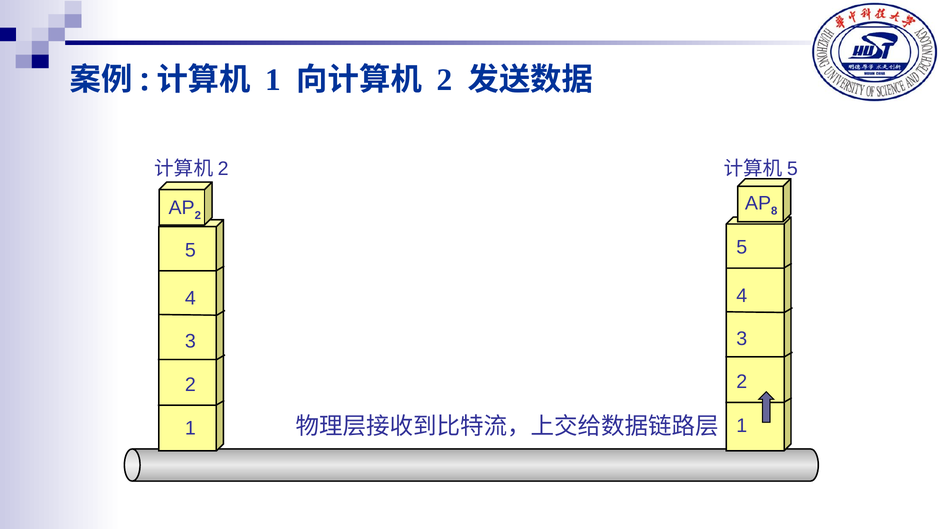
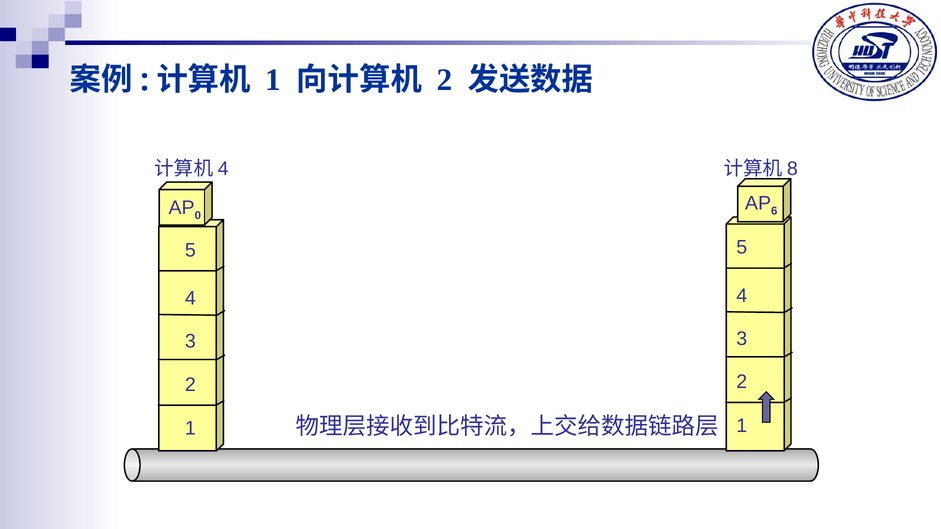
2: 2 -> 4 (223, 169)
5: 5 -> 8 (792, 169)
8: 8 -> 6 (774, 211)
2: 2 -> 0 (198, 216)
